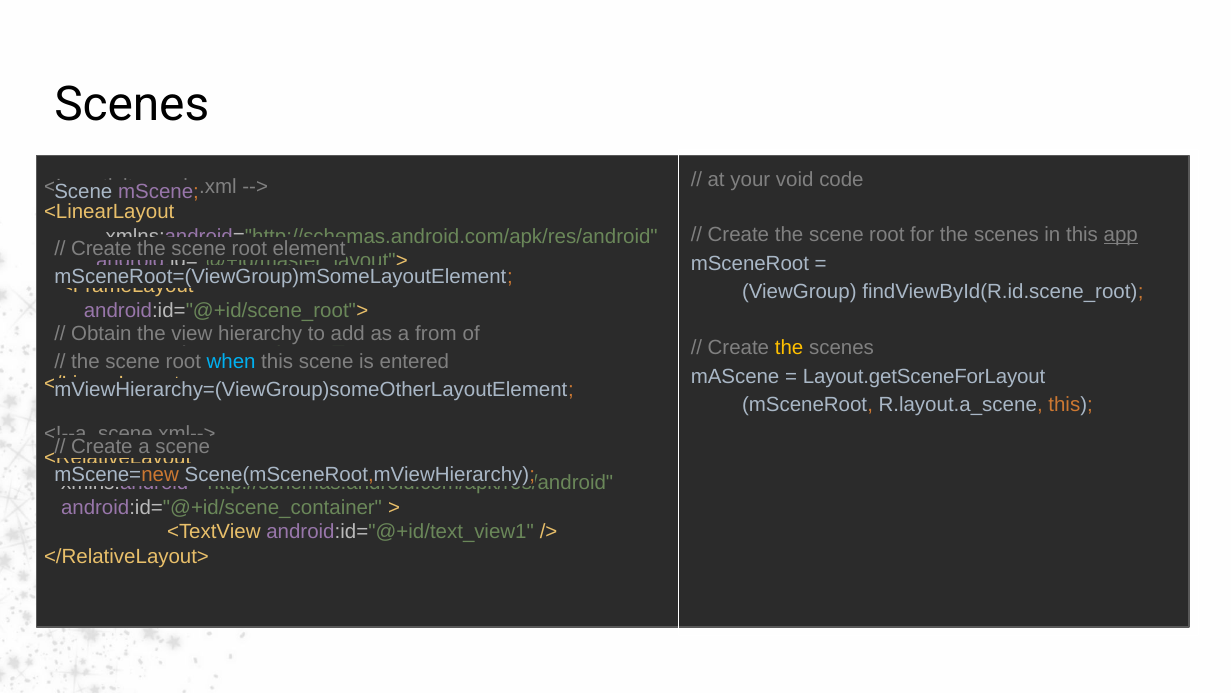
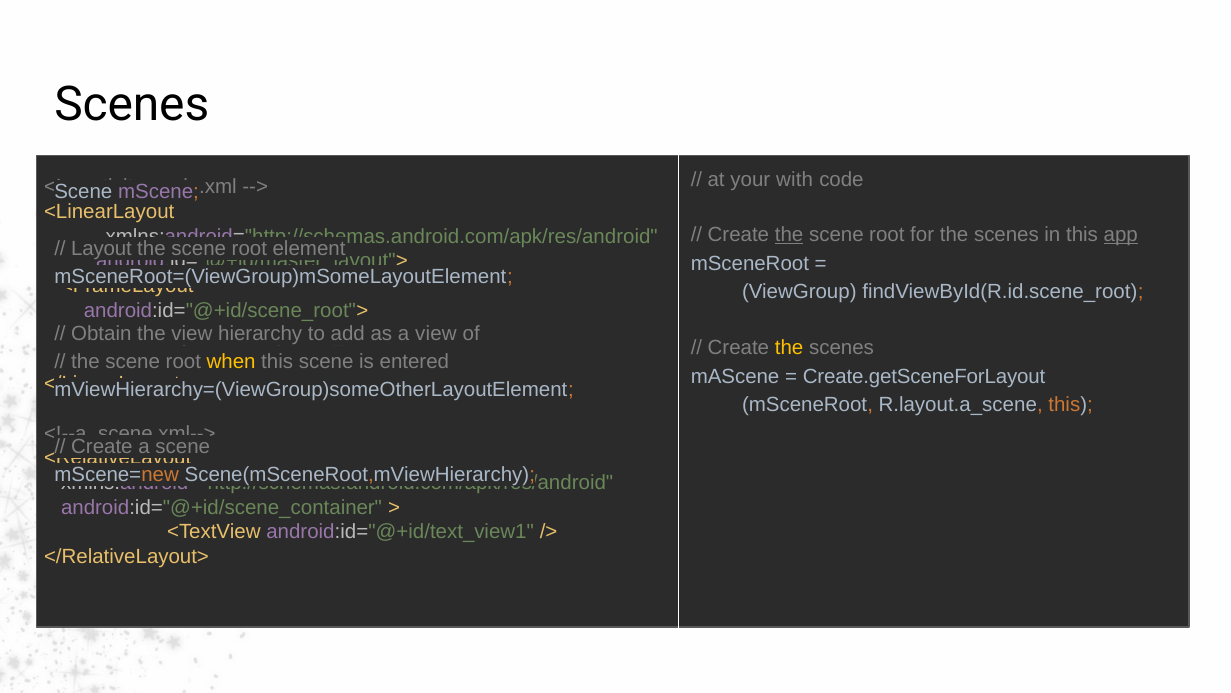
void: void -> with (795, 179)
the underline: none -> present (789, 235)
Create: Create -> Layout (102, 248)
from: from -> view (436, 333)
when colour: light blue -> yellow (231, 362)
Layout.getSceneForLayout: Layout.getSceneForLayout -> Create.getSceneForLayout (924, 376)
